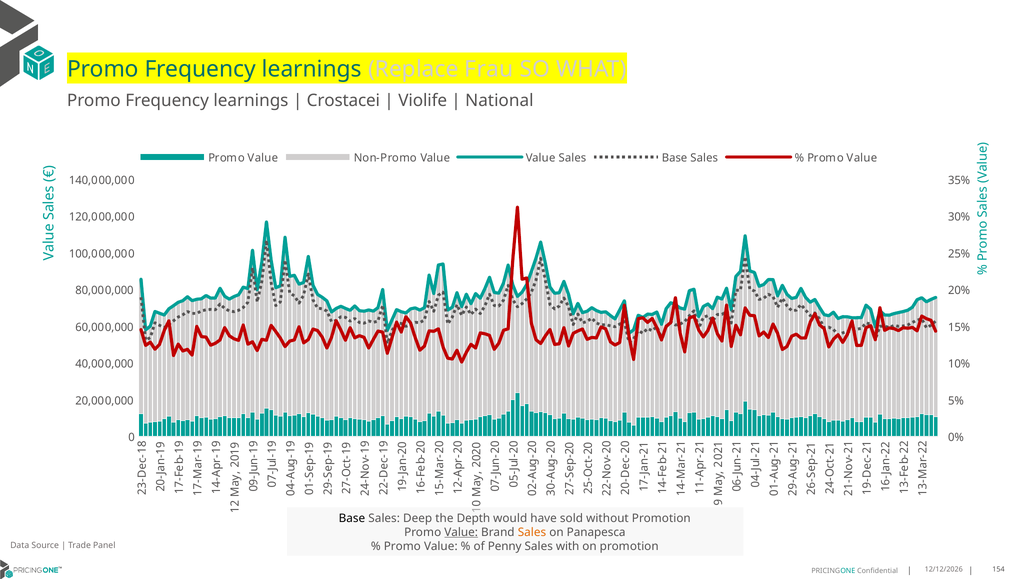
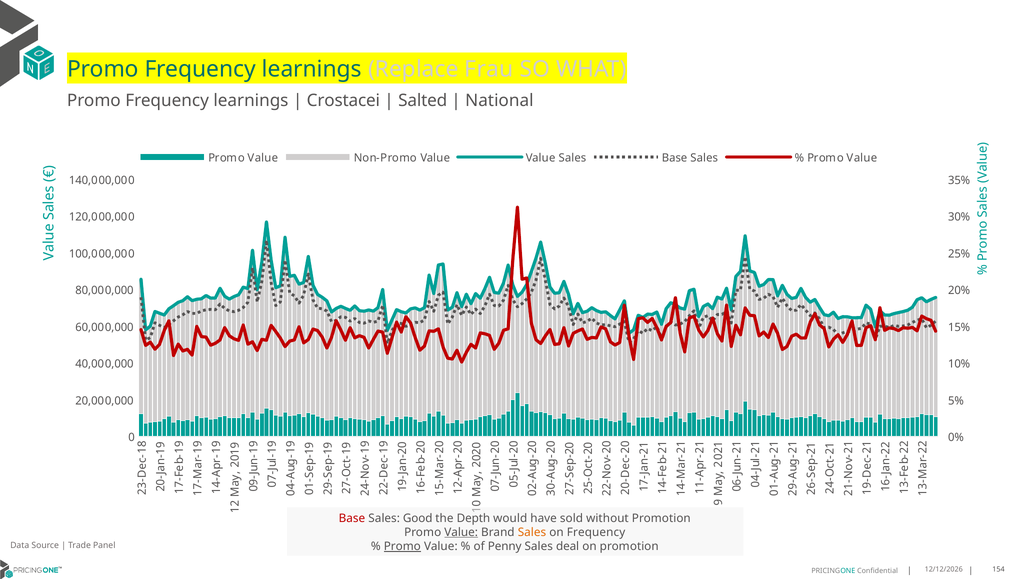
Violife: Violife -> Salted (423, 100)
Base colour: black -> red (352, 519)
Deep: Deep -> Good (418, 519)
on Panapesca: Panapesca -> Frequency (596, 533)
Promo underline: none -> present (402, 547)
with: with -> deal (568, 547)
